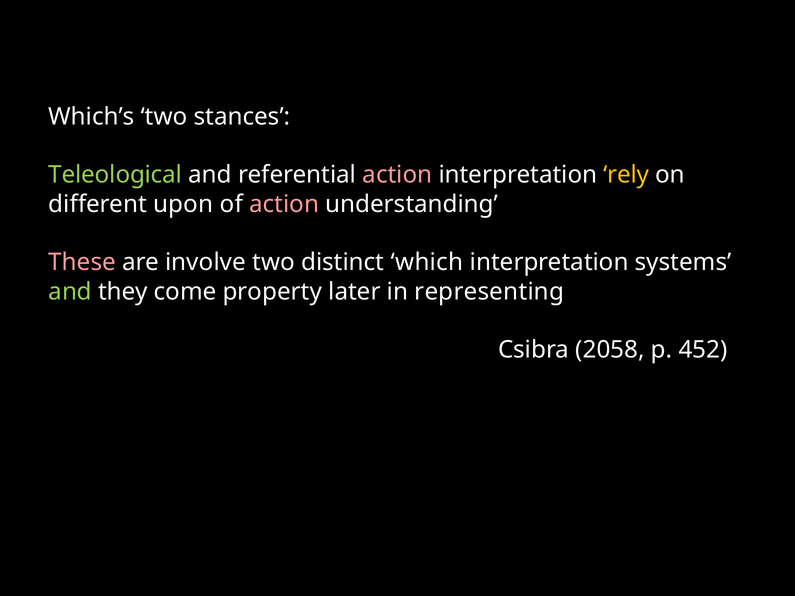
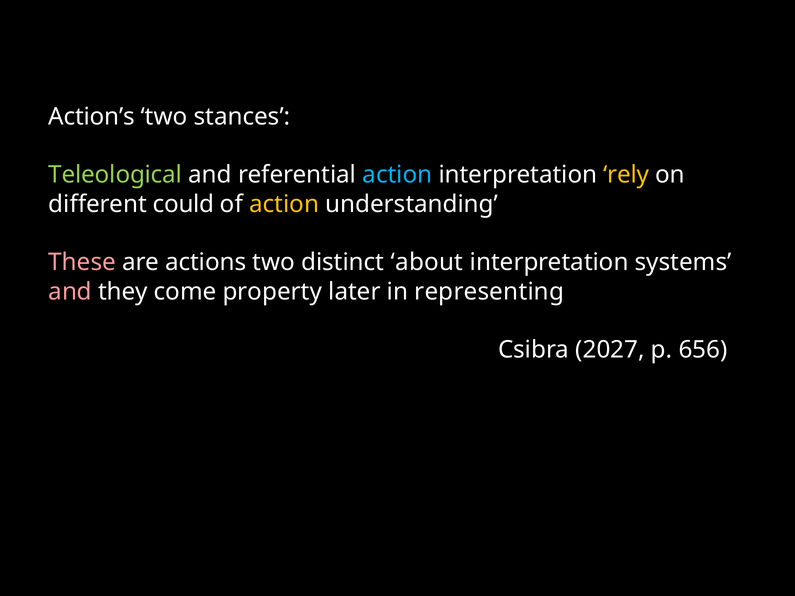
Which’s: Which’s -> Action’s (92, 117)
action colour: pink -> light blue (397, 175)
upon: upon -> could (183, 204)
action colour: pink -> yellow (284, 204)
involve: involve -> actions (206, 262)
which: which -> about (427, 262)
and colour: light green -> pink (70, 292)
2058: 2058 -> 2027 (610, 350)
452: 452 -> 656 (703, 350)
